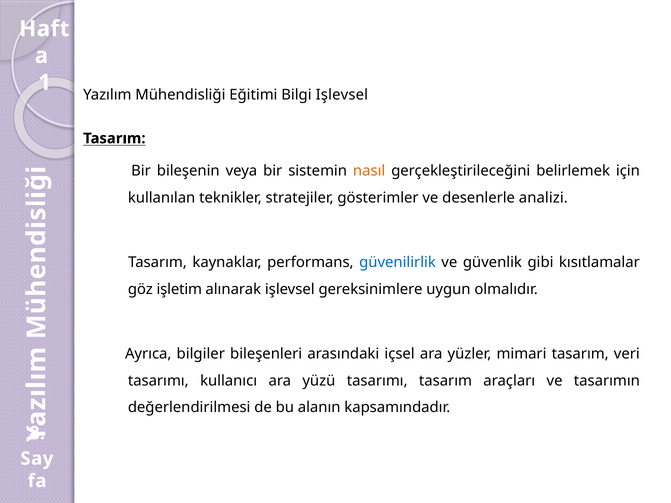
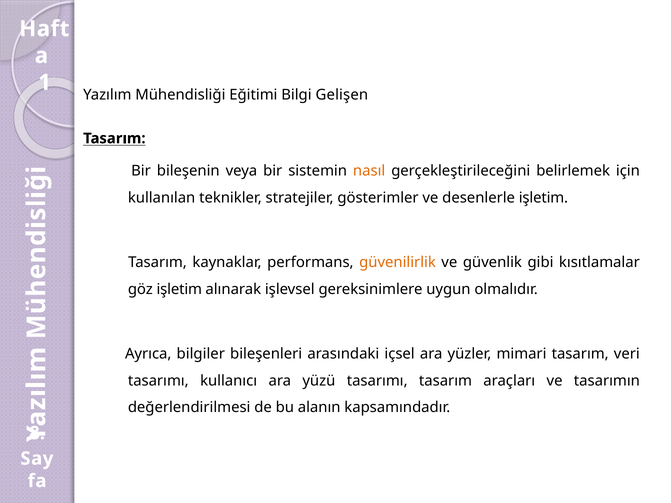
Bilgi Işlevsel: Işlevsel -> Gelişen (342, 95)
desenlerle analizi: analizi -> işletim (543, 198)
güvenilirlik colour: blue -> orange (398, 263)
